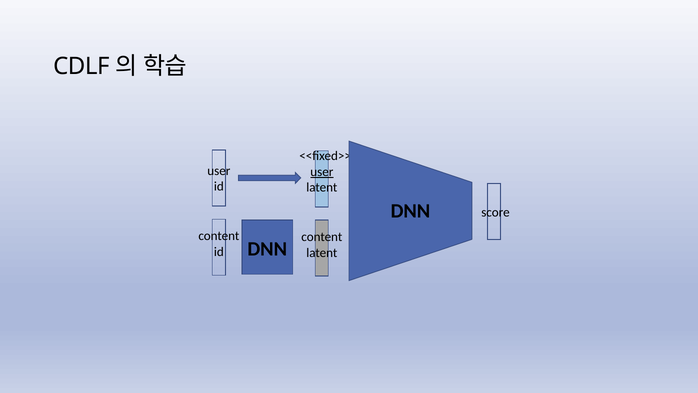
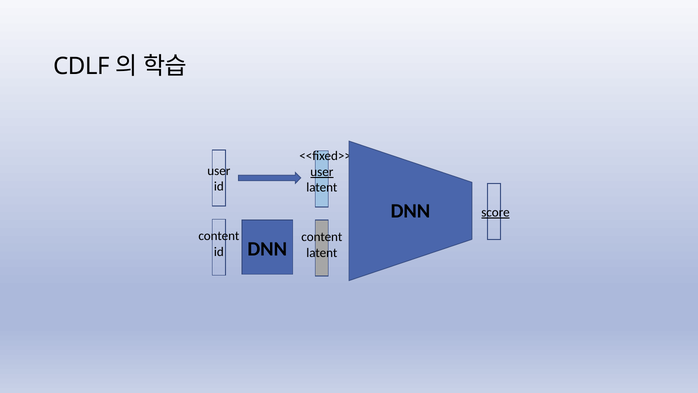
score underline: none -> present (495, 212)
